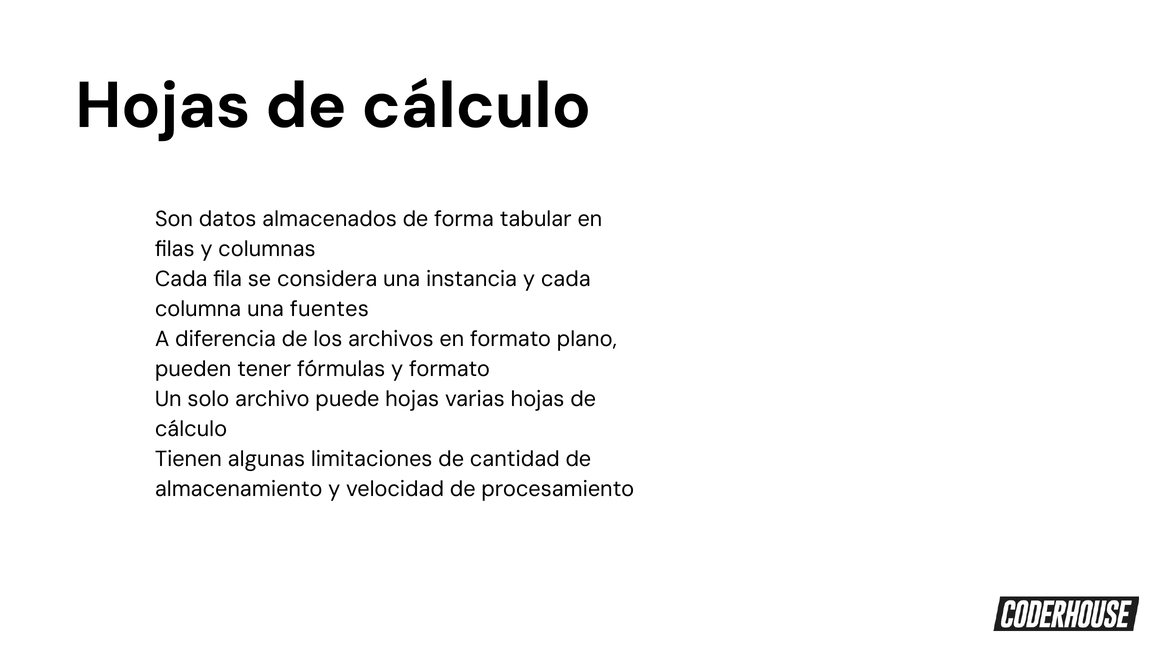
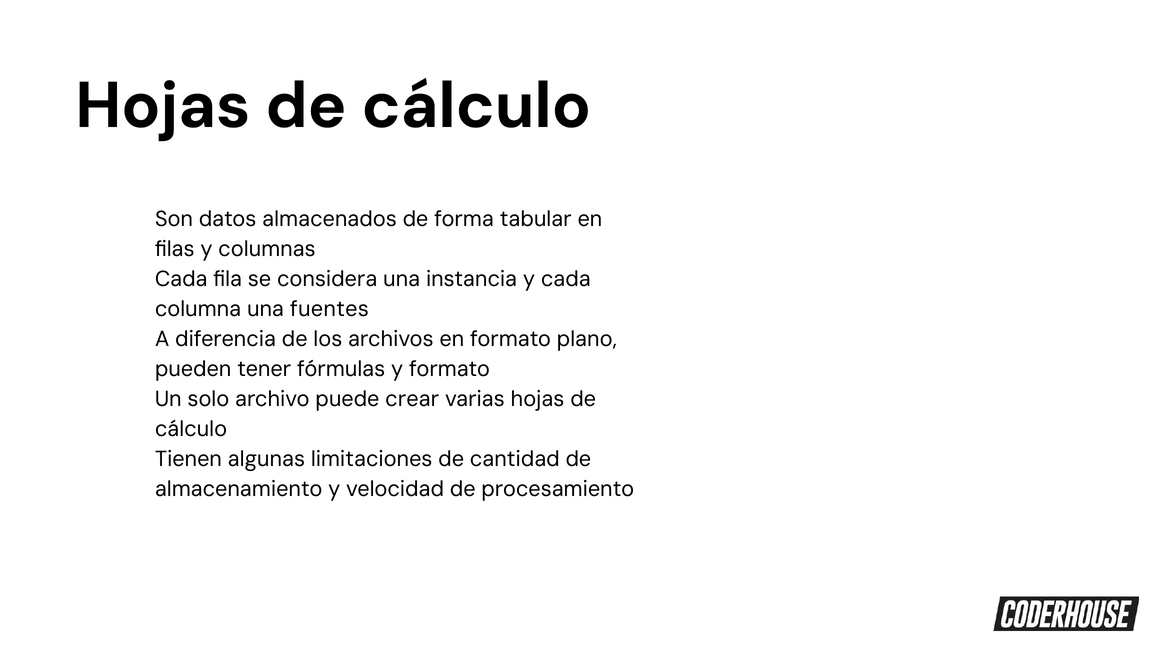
puede hojas: hojas -> crear (412, 399)
